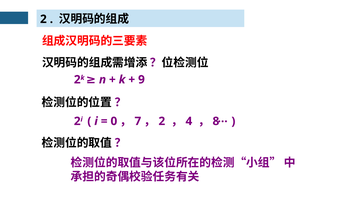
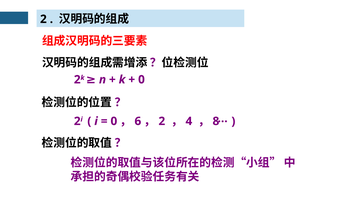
9: 9 -> 0 (141, 80)
7: 7 -> 6 (138, 122)
